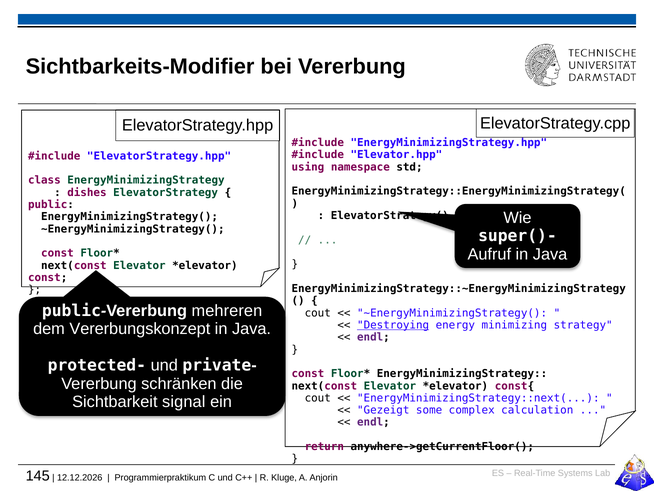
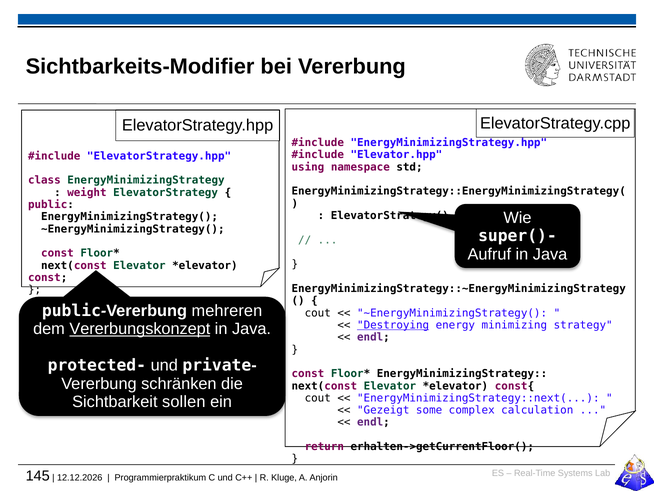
dishes: dishes -> weight (87, 192)
Vererbungskonzept underline: none -> present (140, 329)
signal: signal -> sollen (184, 402)
anywhere->getCurrentFloor(: anywhere->getCurrentFloor( -> erhalten->getCurrentFloor( (442, 446)
